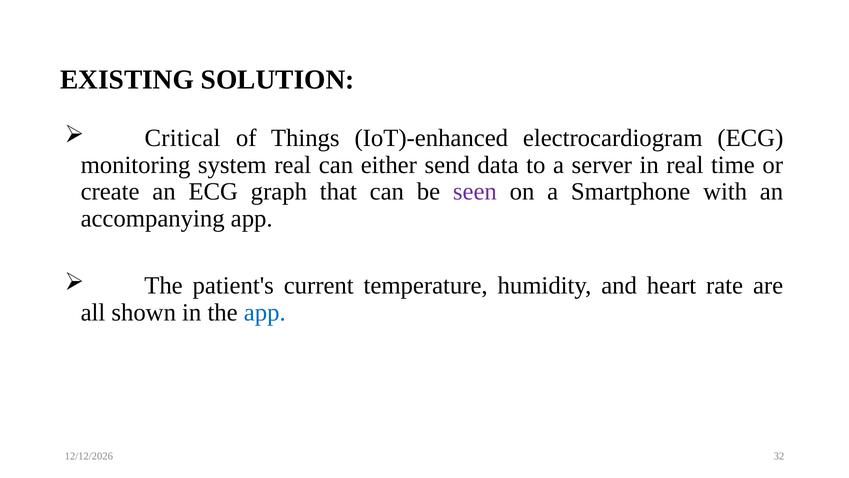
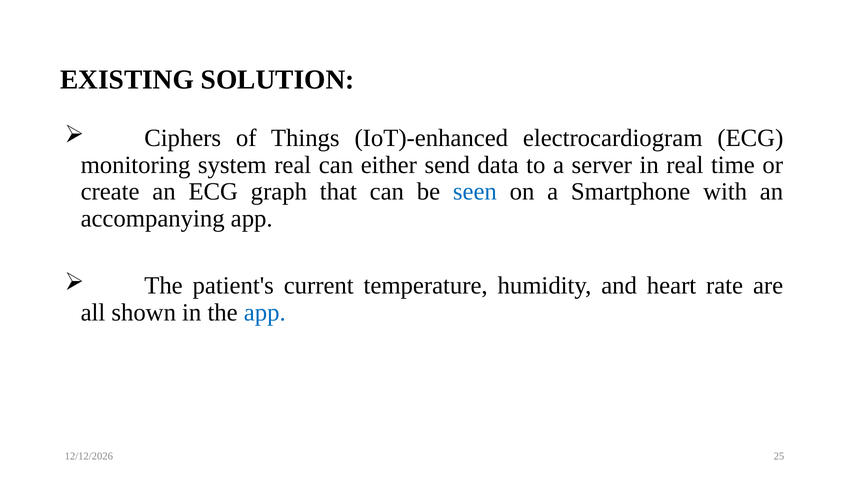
Critical: Critical -> Ciphers (183, 138)
seen colour: purple -> blue (475, 191)
32: 32 -> 25 (779, 456)
